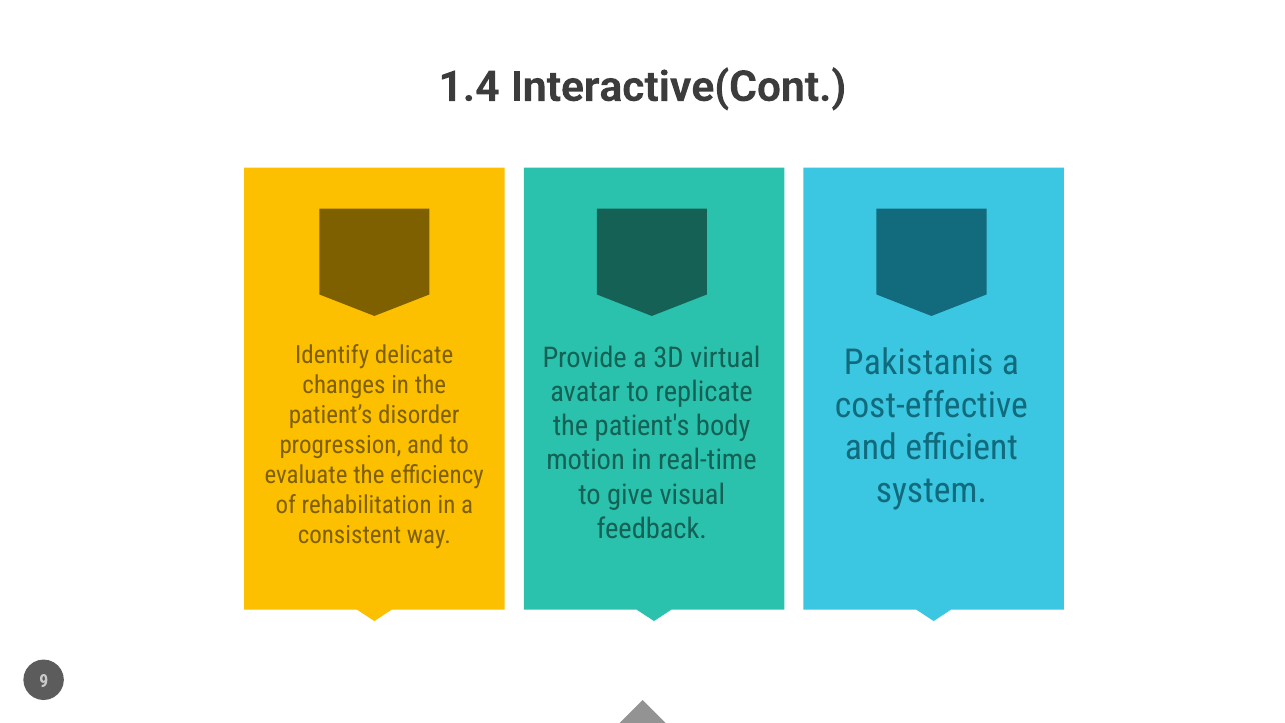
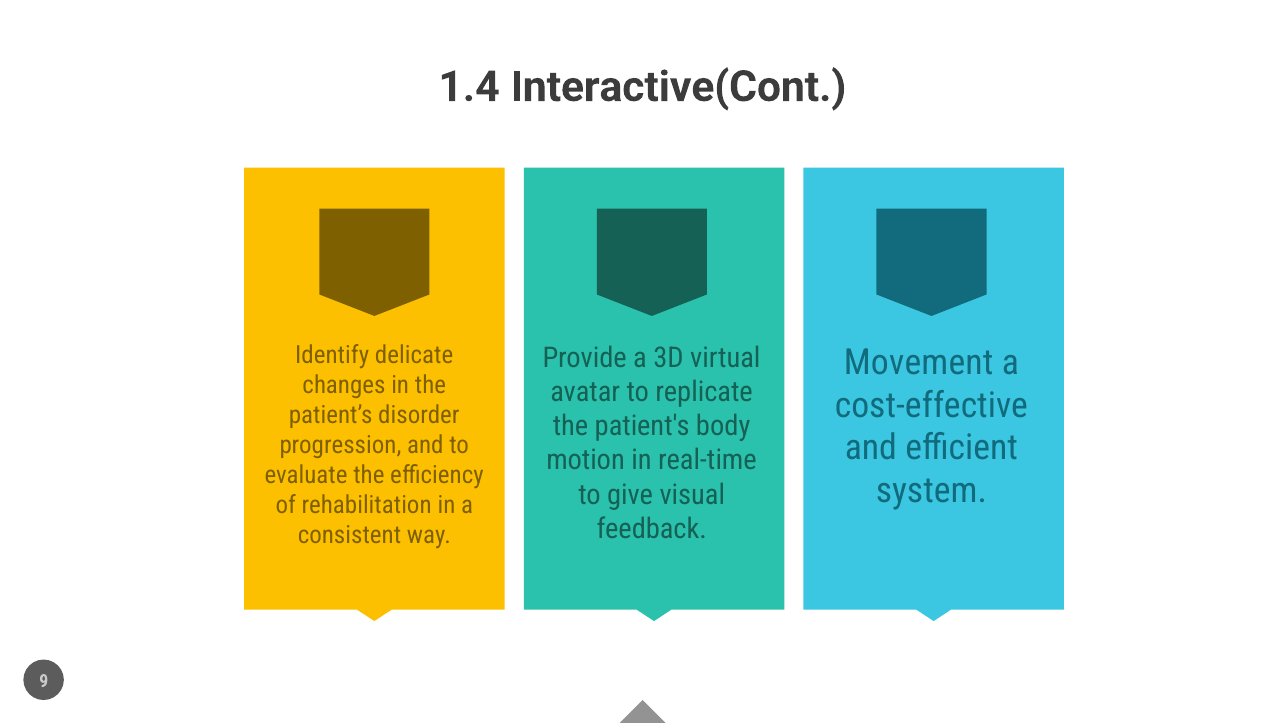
Pakistanis: Pakistanis -> Movement (919, 362)
